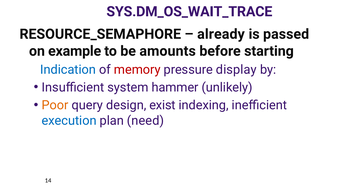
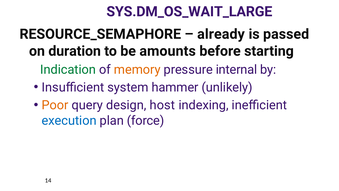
SYS.DM_OS_WAIT_TRACE: SYS.DM_OS_WAIT_TRACE -> SYS.DM_OS_WAIT_LARGE (189, 12)
example: example -> duration (75, 51)
Indication colour: blue -> green (68, 70)
memory colour: red -> orange (137, 70)
display: display -> internal (236, 70)
exist: exist -> host (162, 105)
need: need -> force (146, 120)
